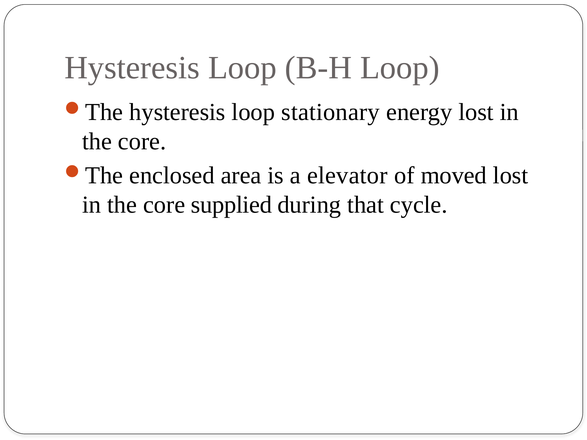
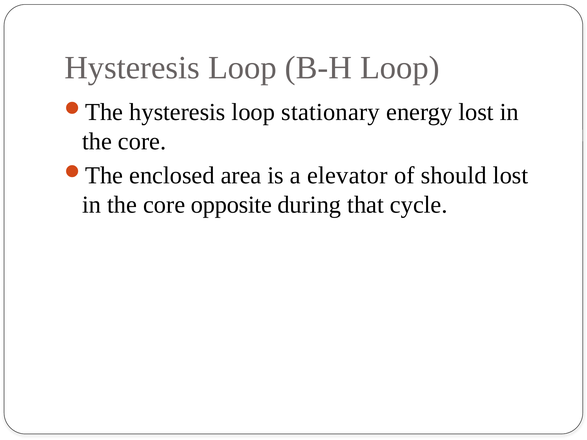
moved: moved -> should (454, 176)
supplied: supplied -> opposite (231, 205)
